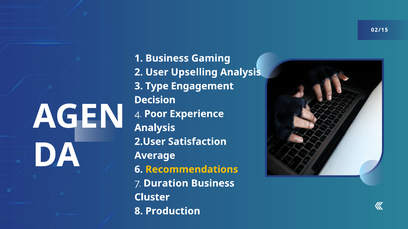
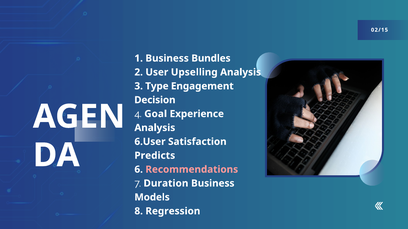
Gaming: Gaming -> Bundles (211, 58)
Poor: Poor -> Goal (156, 114)
2.User: 2.User -> 6.User (150, 142)
Average: Average -> Predicts (155, 156)
Recommendations colour: yellow -> pink (192, 170)
Cluster: Cluster -> Models (152, 198)
Production: Production -> Regression (173, 212)
